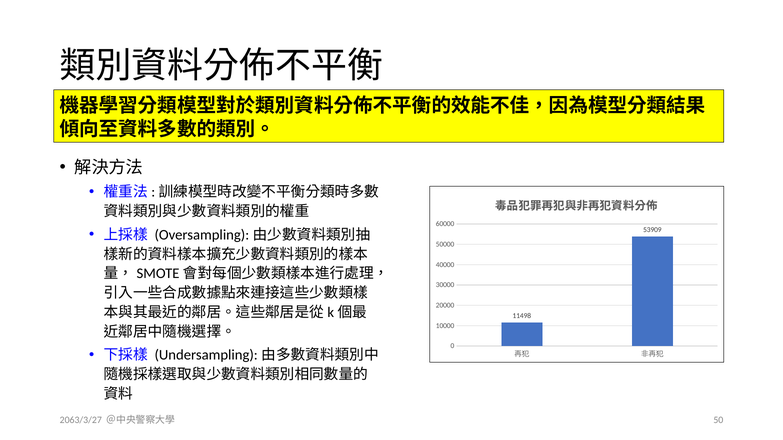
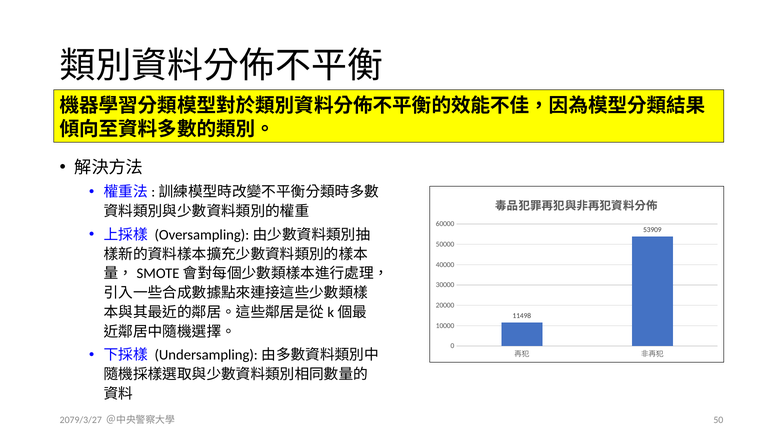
2063/3/27: 2063/3/27 -> 2079/3/27 (81, 421)
